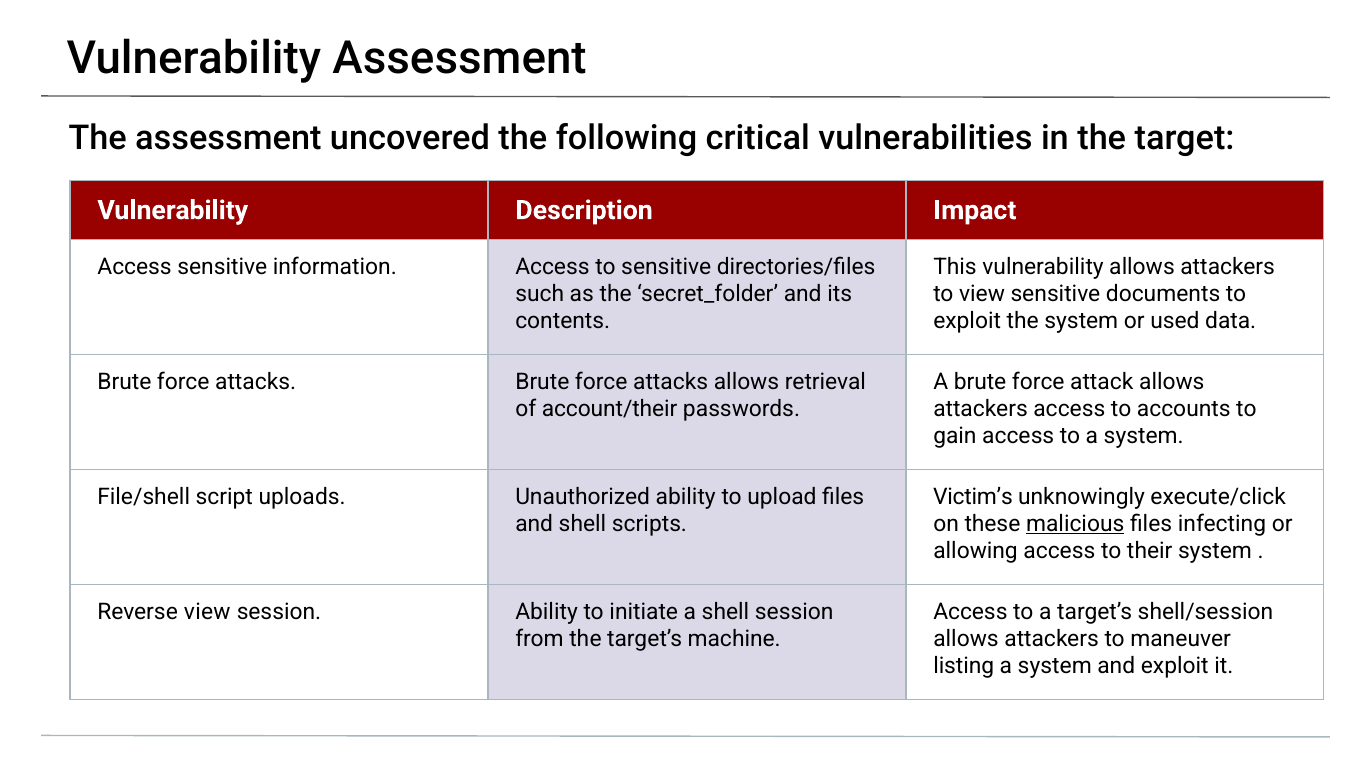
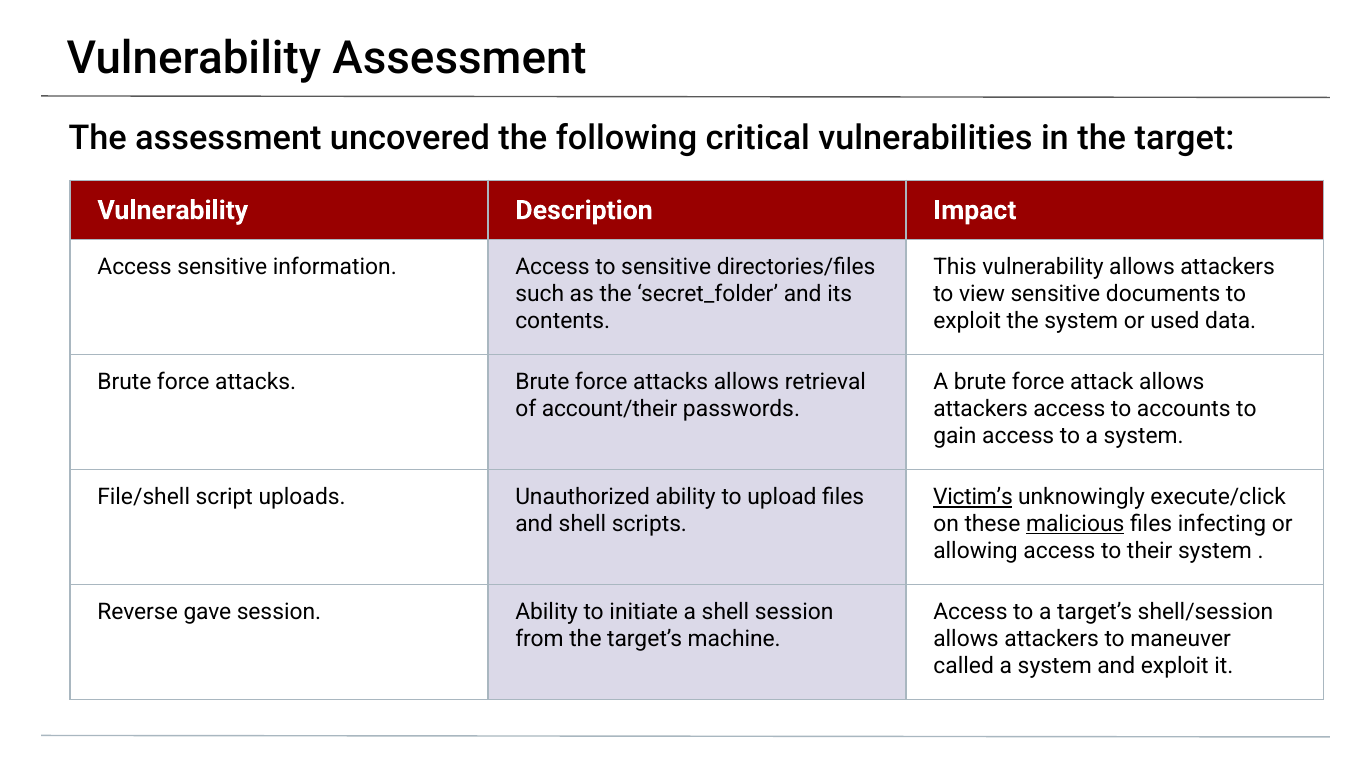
Victim’s underline: none -> present (973, 497)
Reverse view: view -> gave (207, 612)
listing: listing -> called (964, 666)
